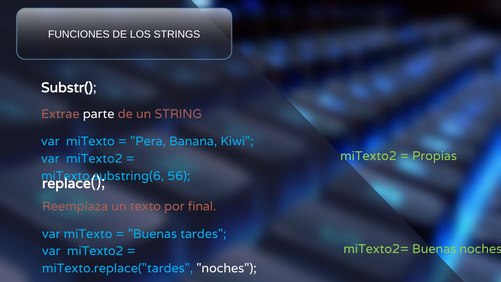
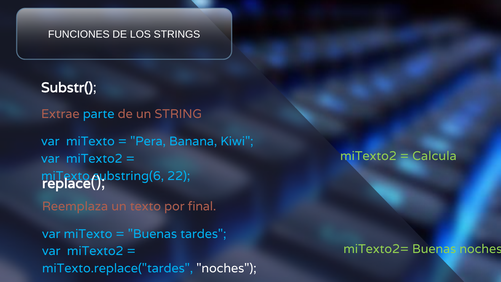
parte colour: white -> light blue (99, 114)
Propias: Propias -> Calcula (434, 156)
56: 56 -> 22 (179, 176)
